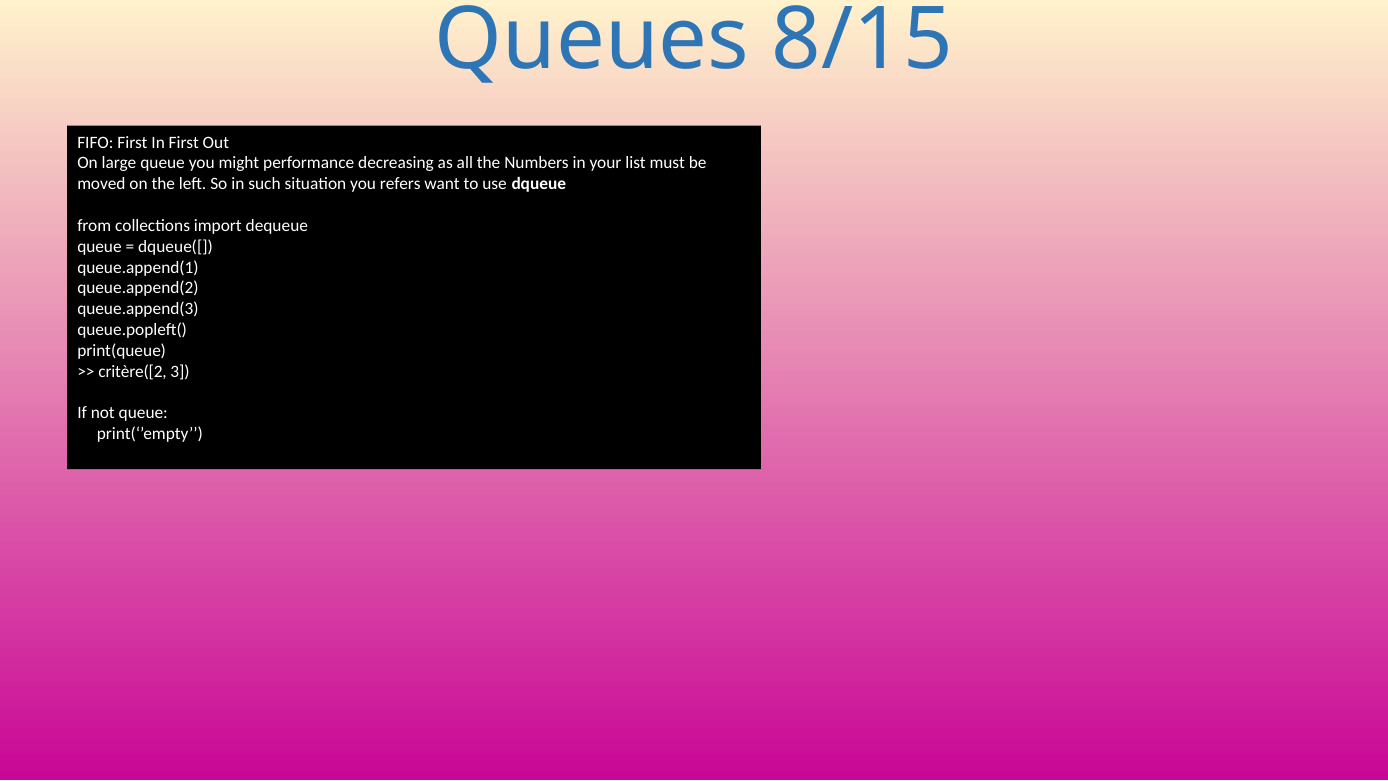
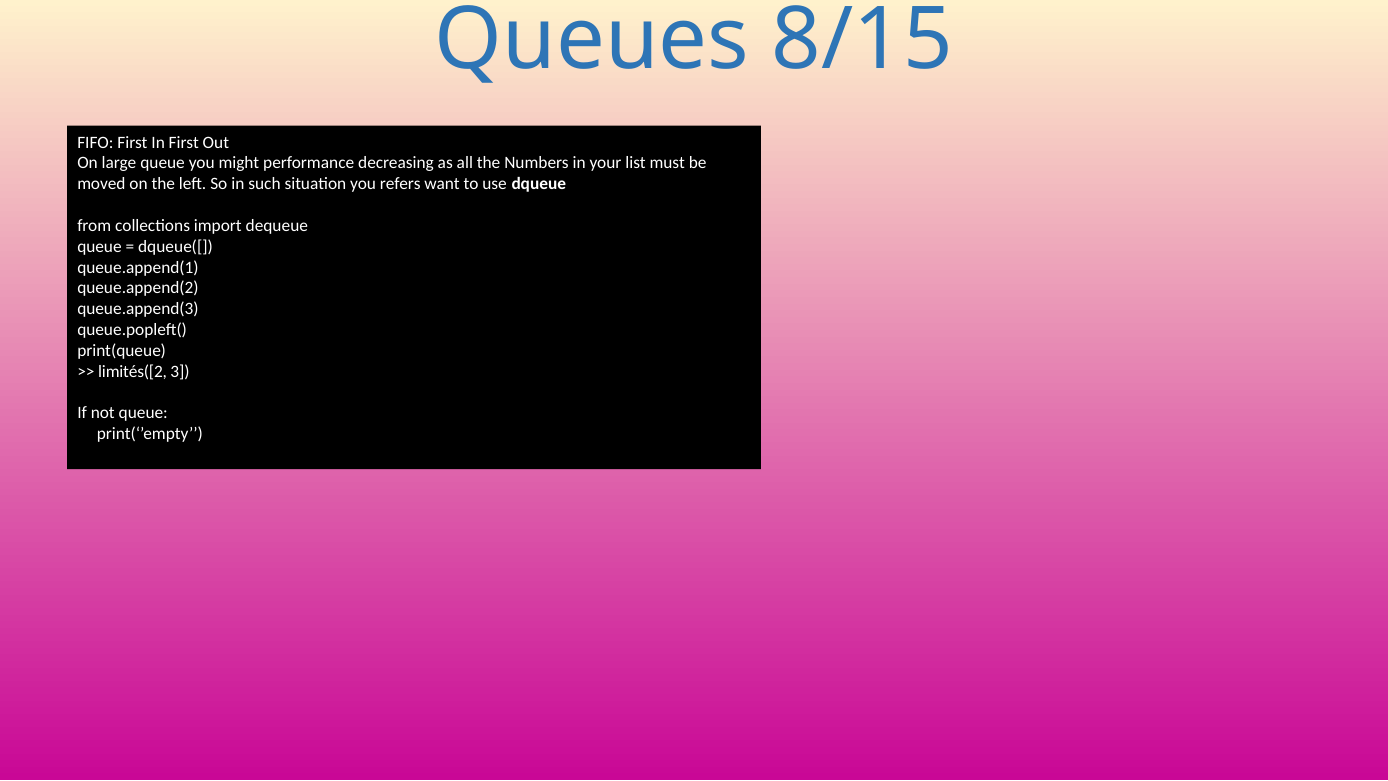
critère([2: critère([2 -> limités([2 (133, 371)
